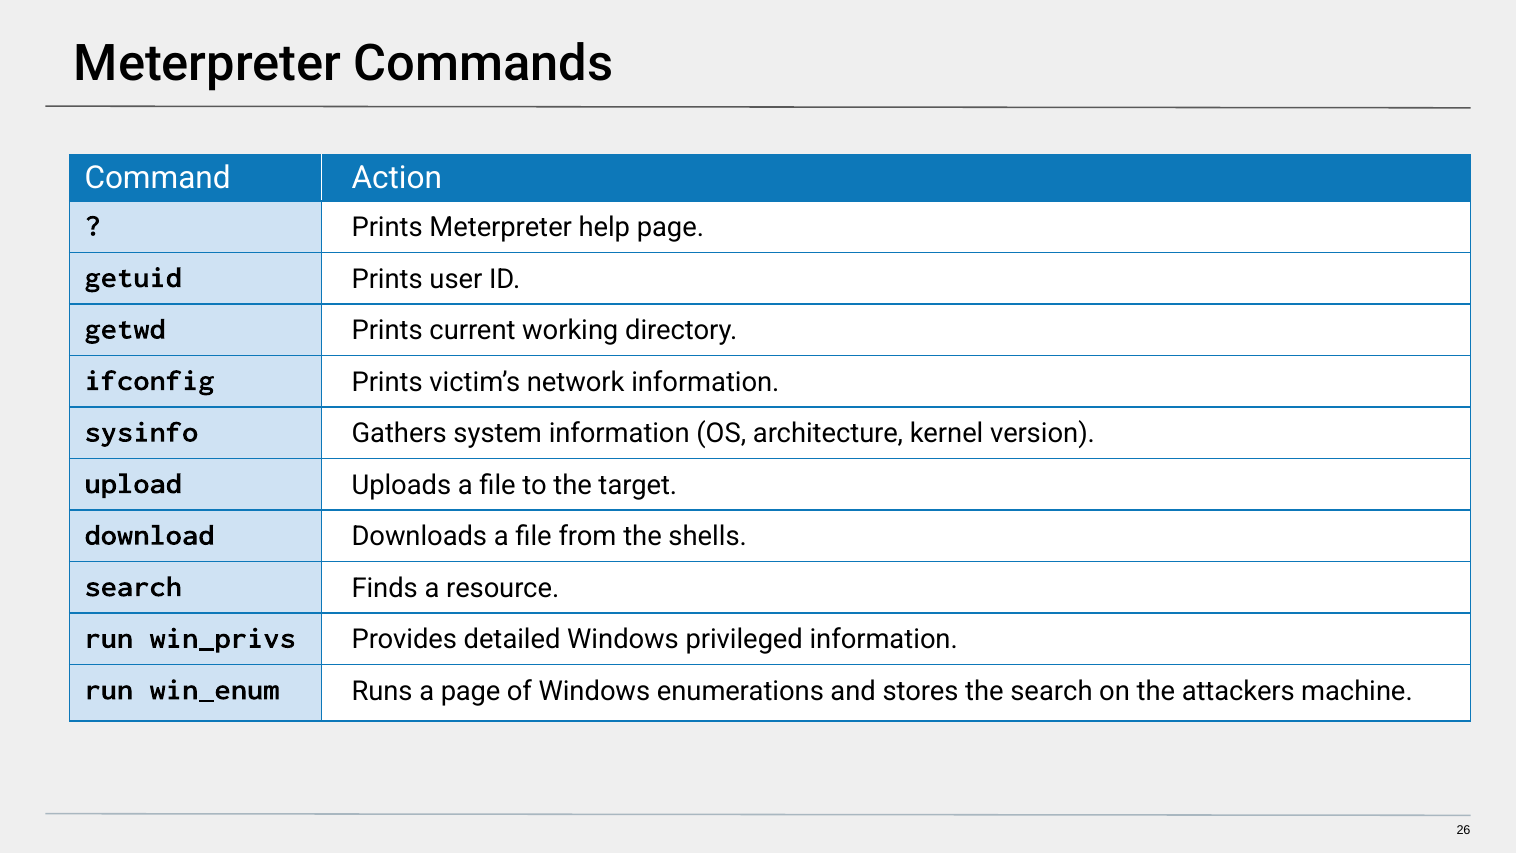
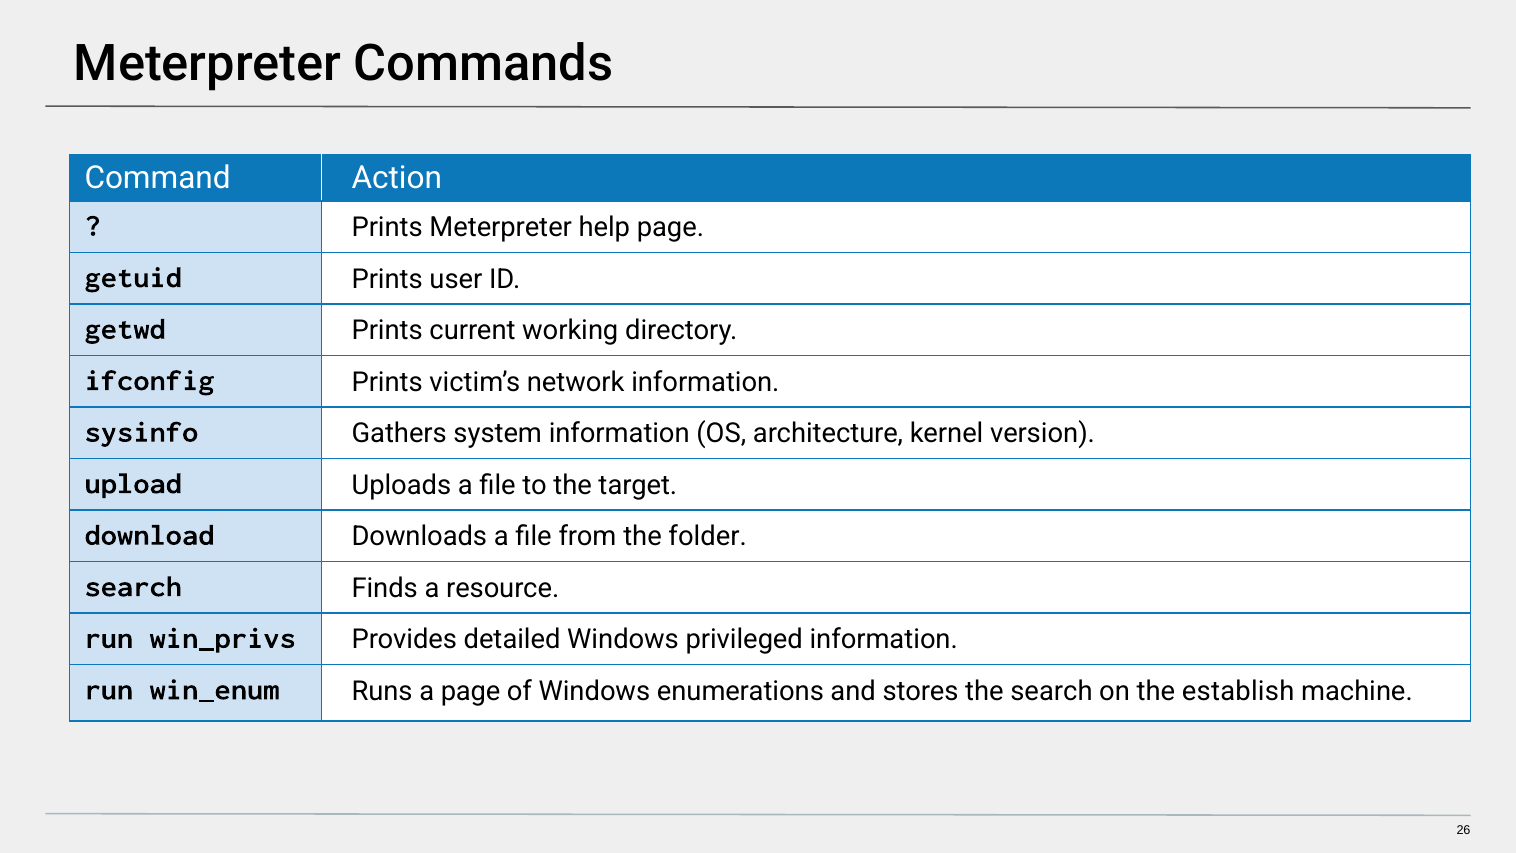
shells: shells -> folder (708, 537)
attackers: attackers -> establish (1238, 691)
